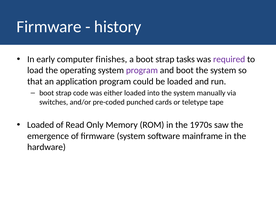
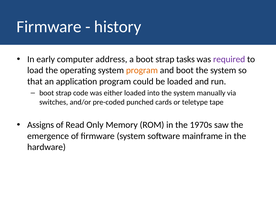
finishes: finishes -> address (111, 59)
program colour: purple -> orange (142, 70)
Loaded: Loaded -> Assigns (41, 125)
